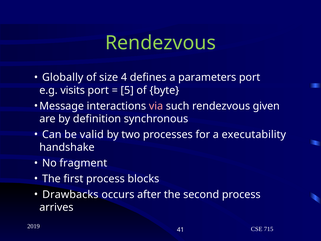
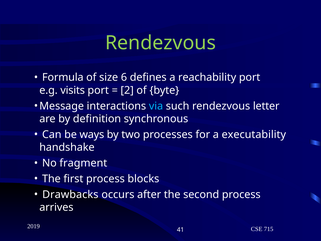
Globally: Globally -> Formula (63, 77)
4: 4 -> 6 (124, 77)
parameters: parameters -> reachability (207, 77)
5: 5 -> 2 (127, 90)
via colour: pink -> light blue (156, 106)
given: given -> letter (266, 106)
valid: valid -> ways (92, 134)
